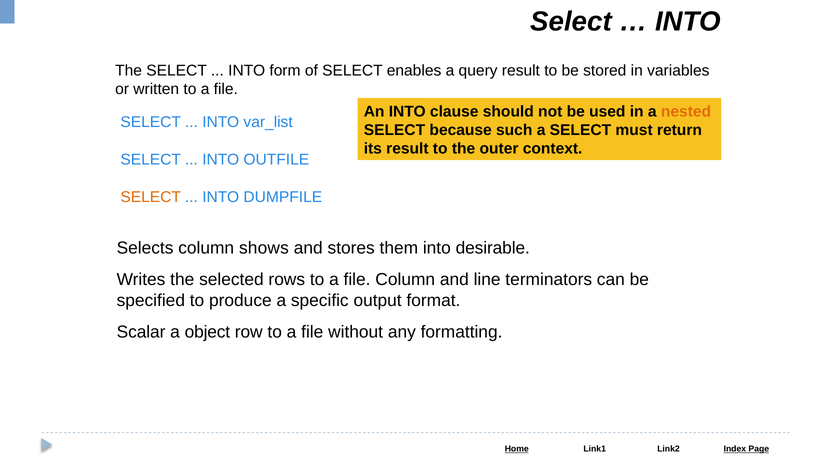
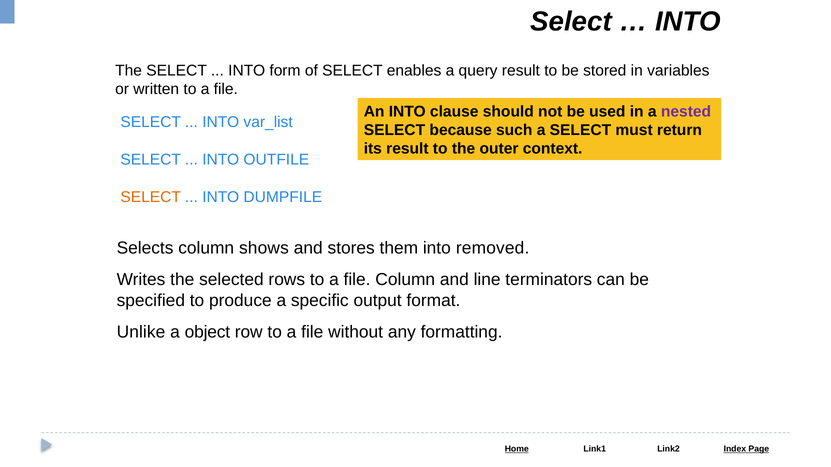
nested colour: orange -> purple (686, 112)
desirable: desirable -> removed (493, 248)
Scalar: Scalar -> Unlike (141, 333)
